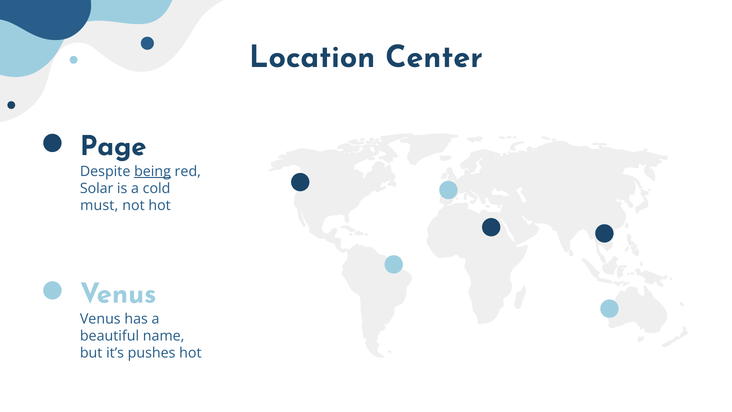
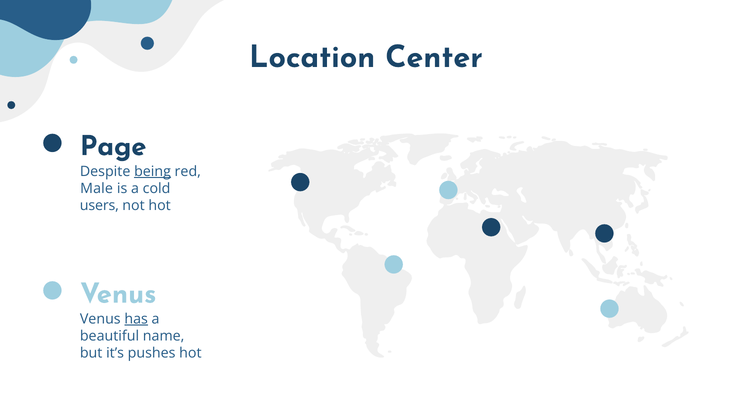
Solar: Solar -> Male (97, 188)
must: must -> users (99, 205)
has underline: none -> present (136, 319)
